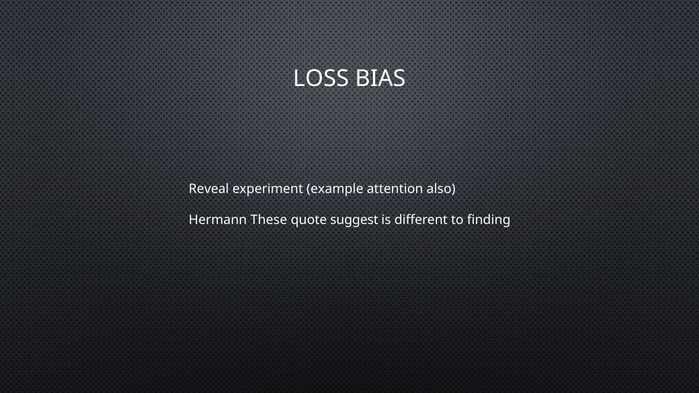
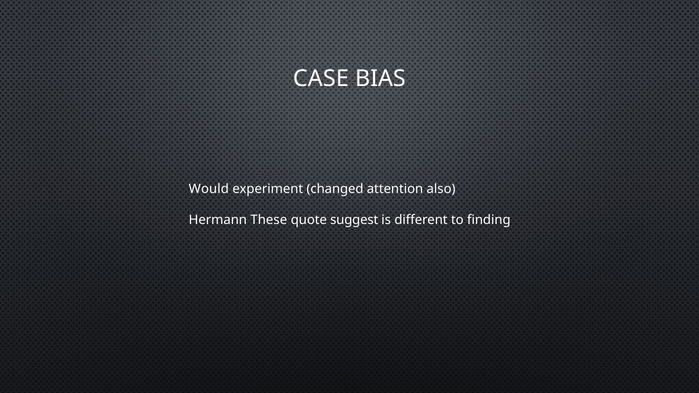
LOSS: LOSS -> CASE (321, 79)
Reveal: Reveal -> Would (209, 189)
example: example -> changed (335, 189)
